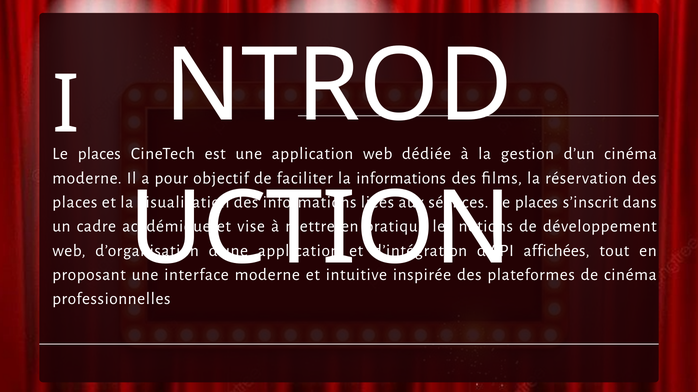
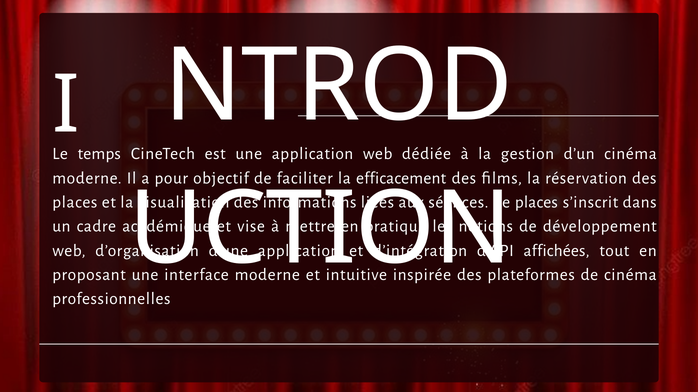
places: places -> temps (99, 154)
la informations: informations -> efficacement (401, 178)
